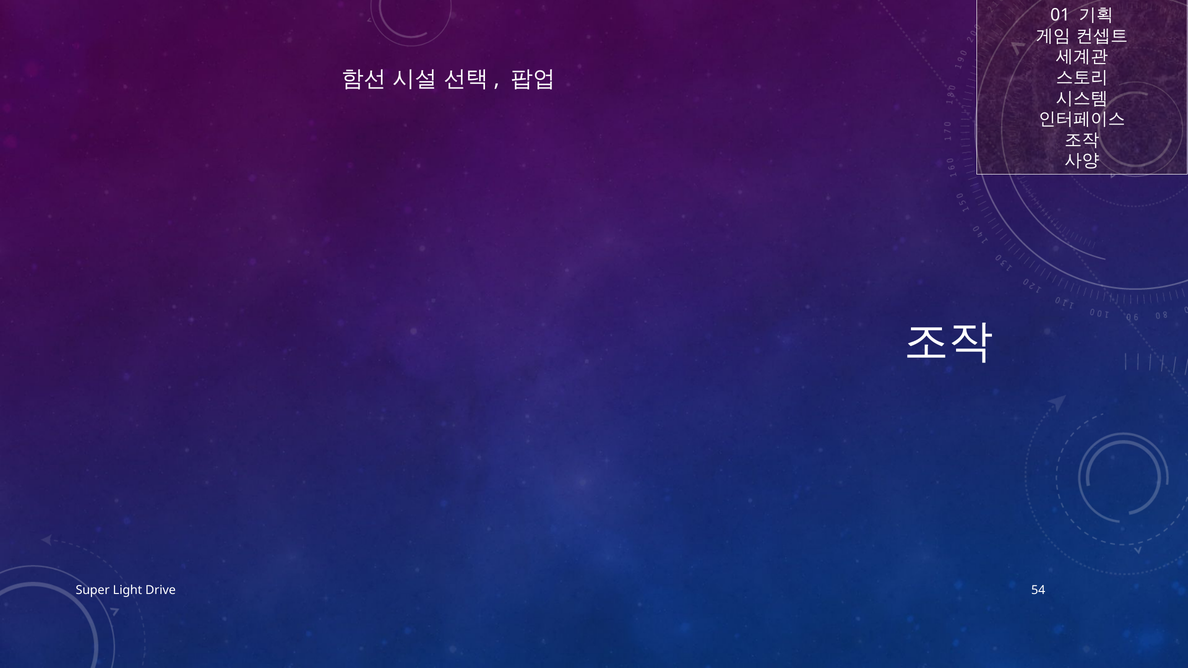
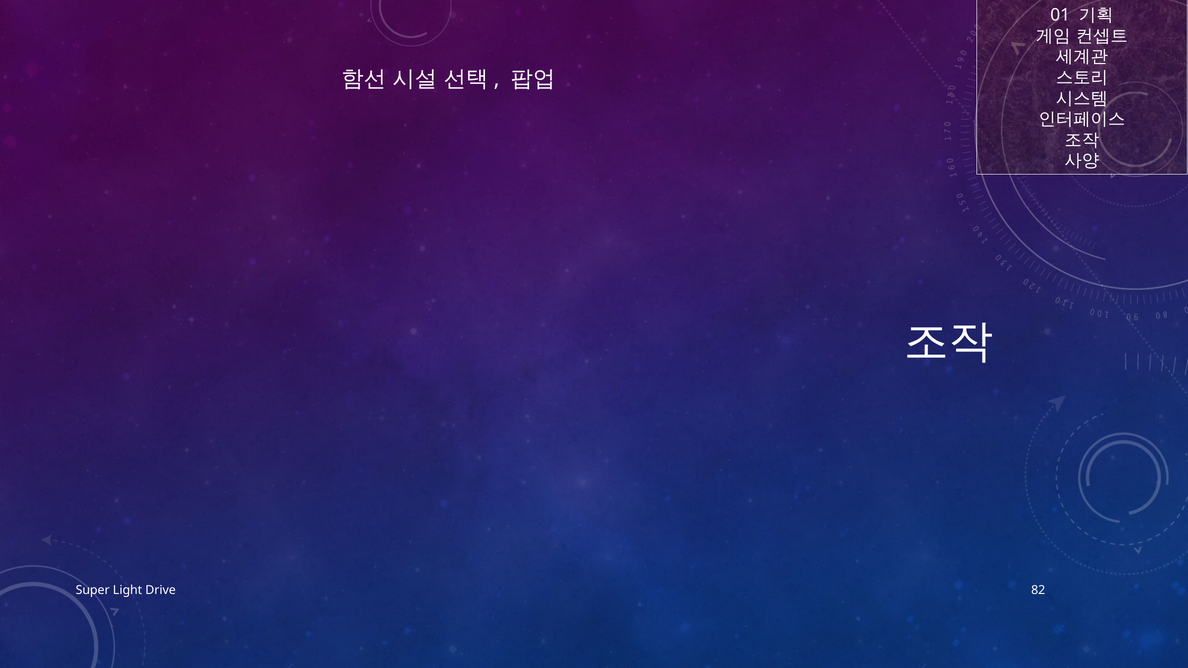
54: 54 -> 82 (1038, 590)
